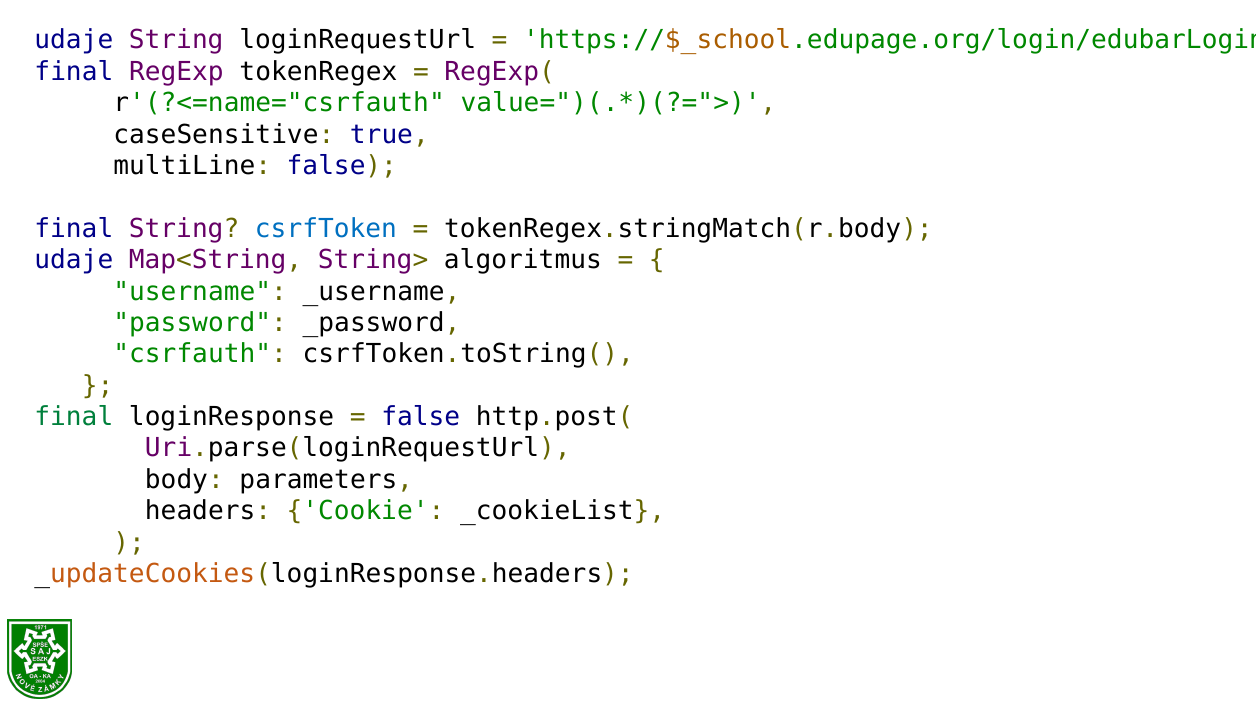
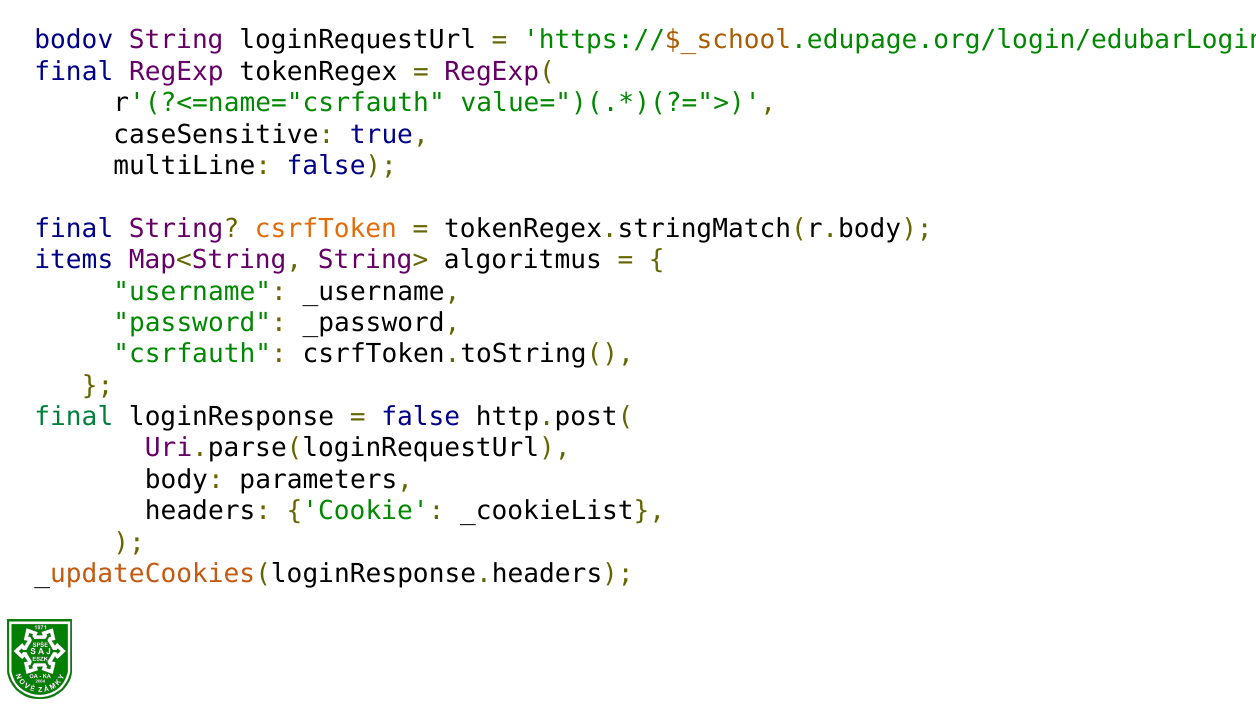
udaje: udaje -> bodov (74, 40)
csrfToken colour: blue -> orange (326, 229)
udaje: udaje -> items (74, 260)
